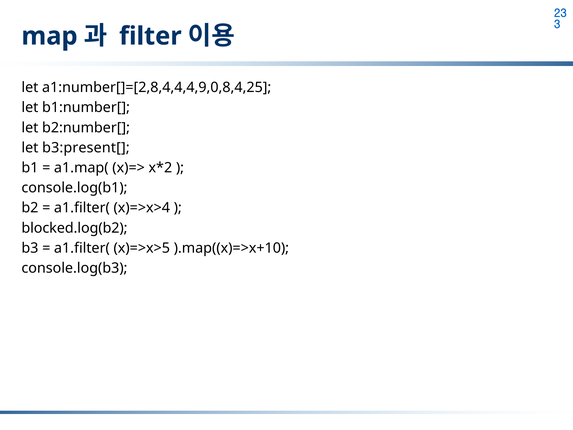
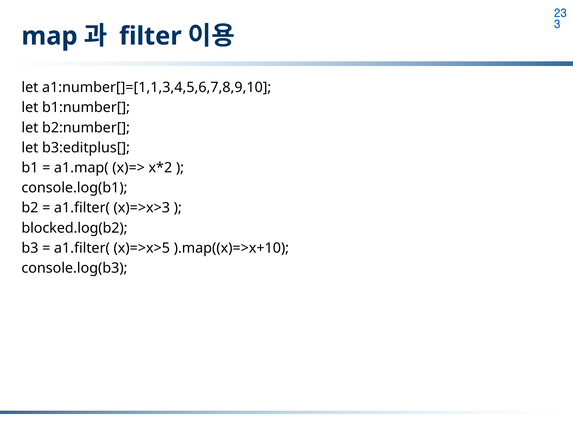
a1:number[]=[2,8,4,4,4,9,0,8,4,25: a1:number[]=[2,8,4,4,4,9,0,8,4,25 -> a1:number[]=[1,1,3,4,5,6,7,8,9,10 (157, 87)
b3:present[: b3:present[ -> b3:editplus[ (86, 148)
x)=>x>4: x)=>x>4 -> x)=>x>3 (142, 208)
